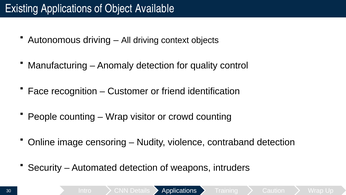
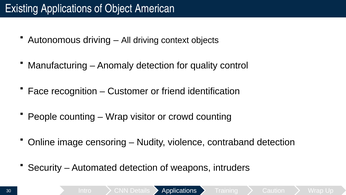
Available: Available -> American (155, 9)
